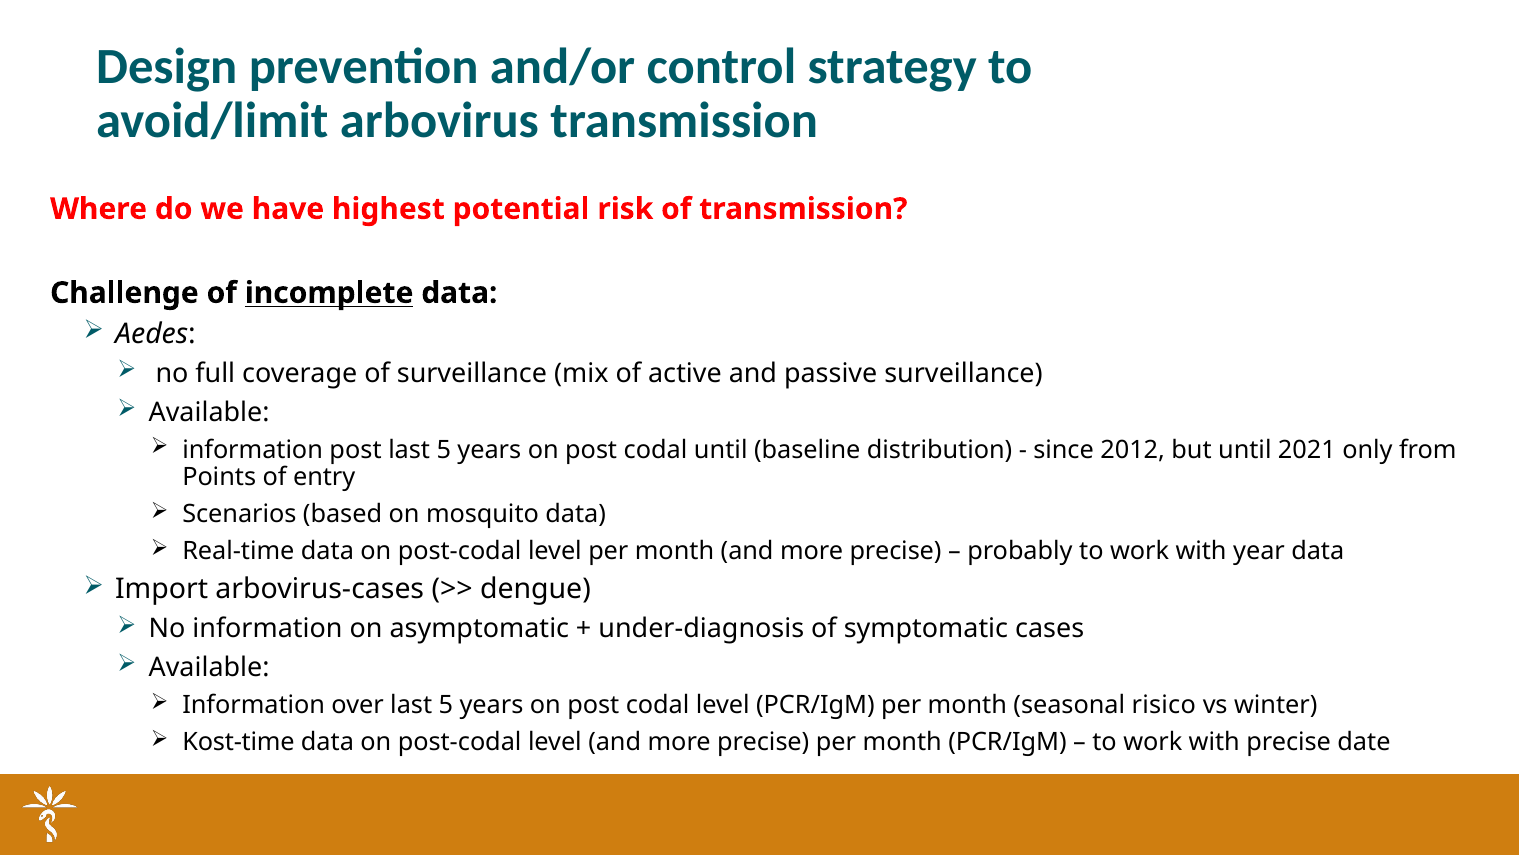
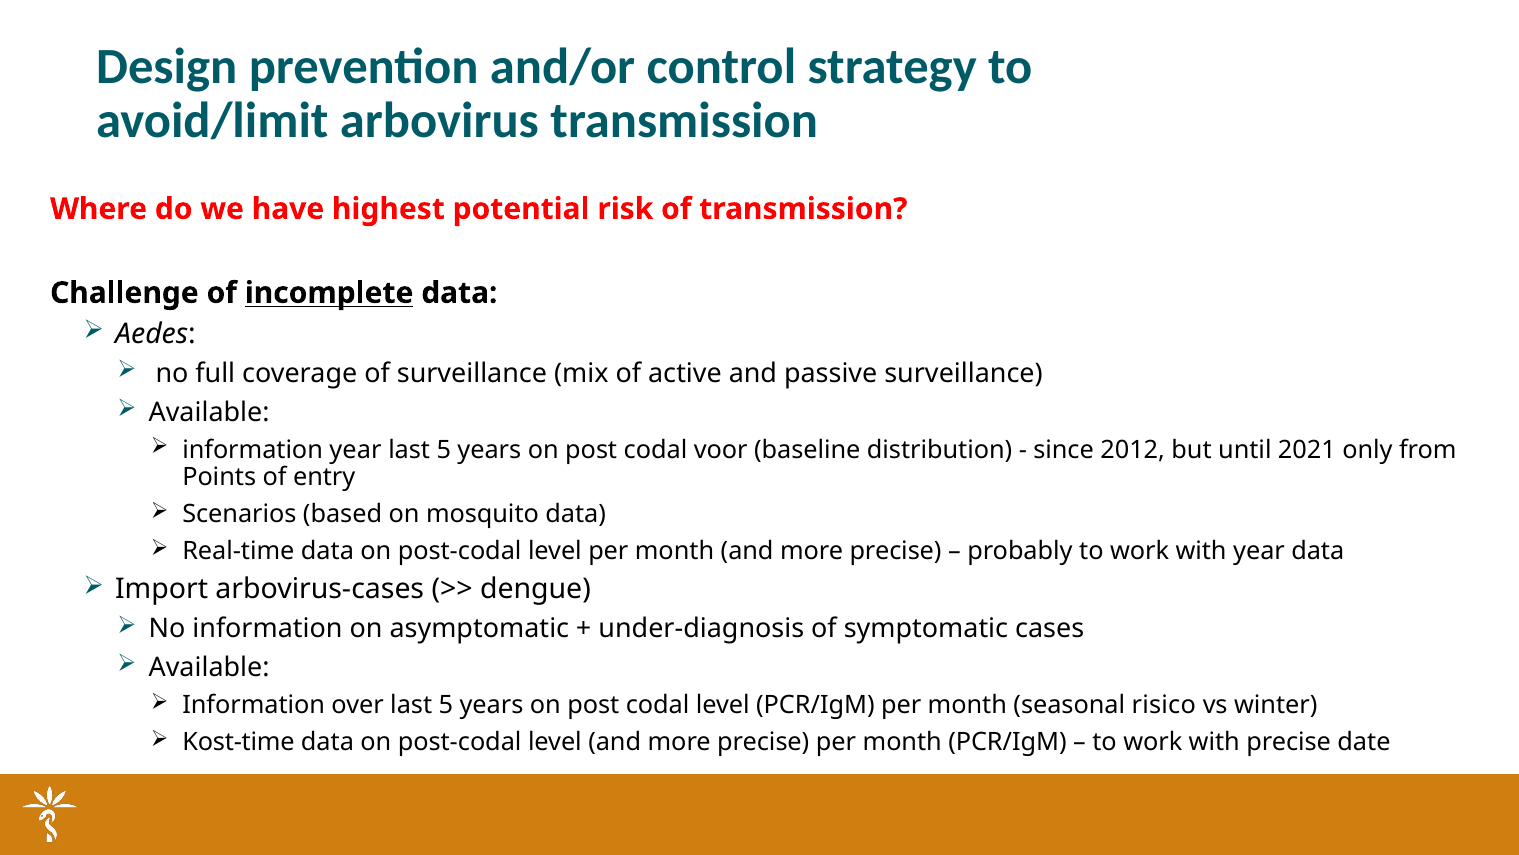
information post: post -> year (356, 450)
codal until: until -> voor (721, 450)
